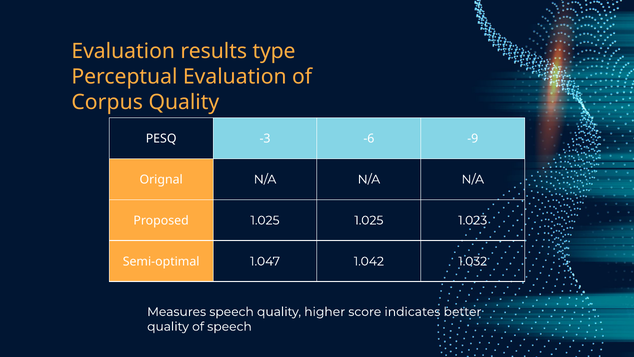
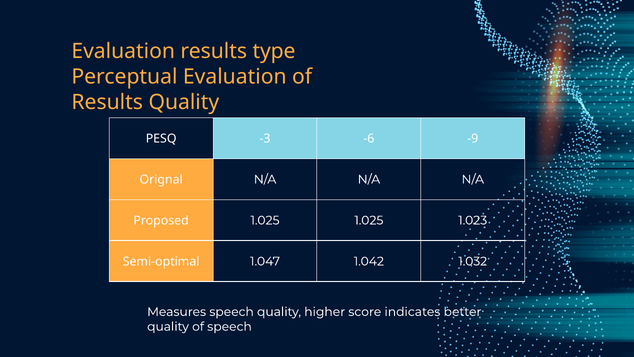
Corpus: Corpus -> Results (107, 102)
